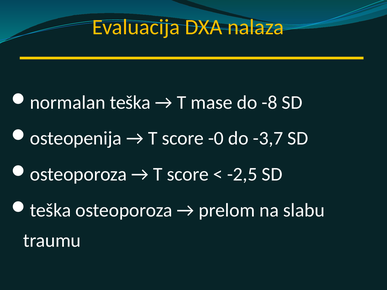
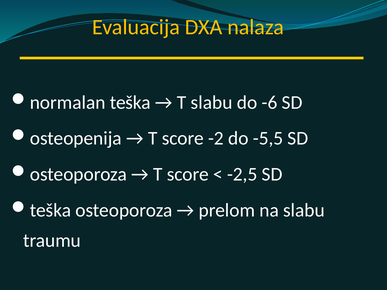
T mase: mase -> slabu (212, 102)
-8: -8 -> -6 (270, 102)
-0: -0 -> -2 (216, 138)
-3,7: -3,7 -> -5,5 (268, 138)
